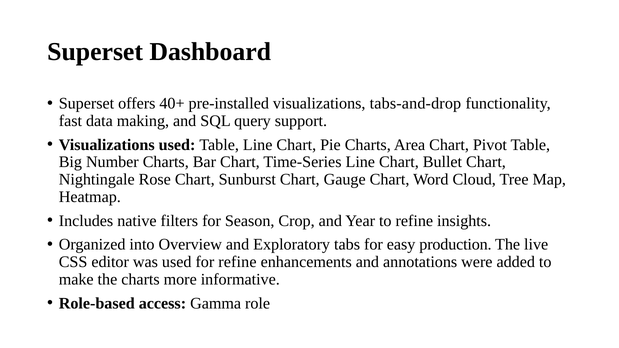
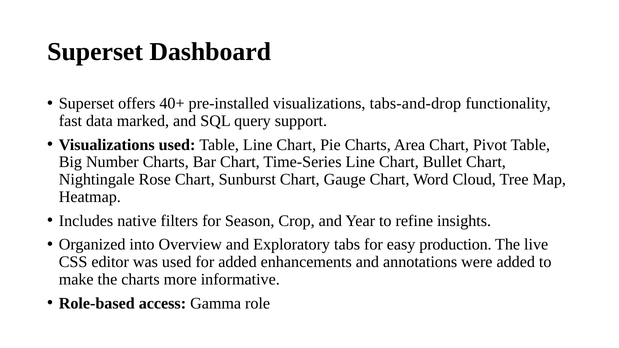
making: making -> marked (143, 121)
for refine: refine -> added (237, 262)
